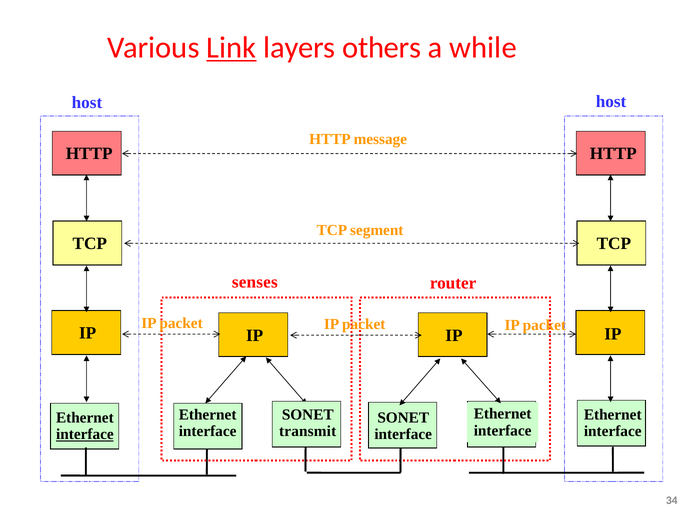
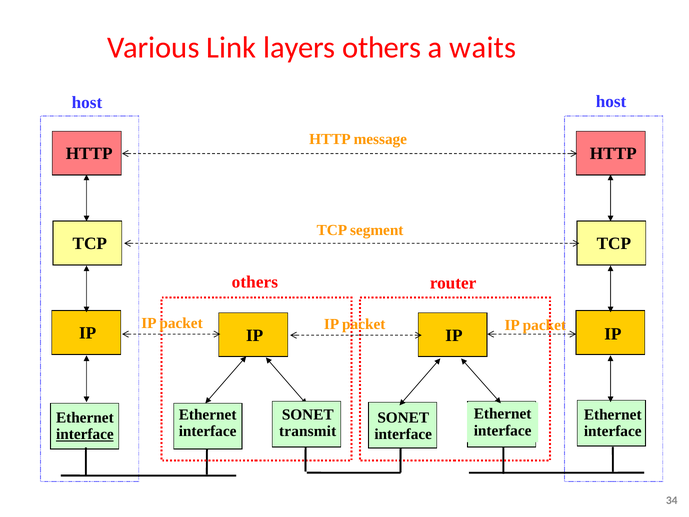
Link underline: present -> none (231, 48)
while: while -> waits (483, 48)
senses: senses -> others (255, 282)
